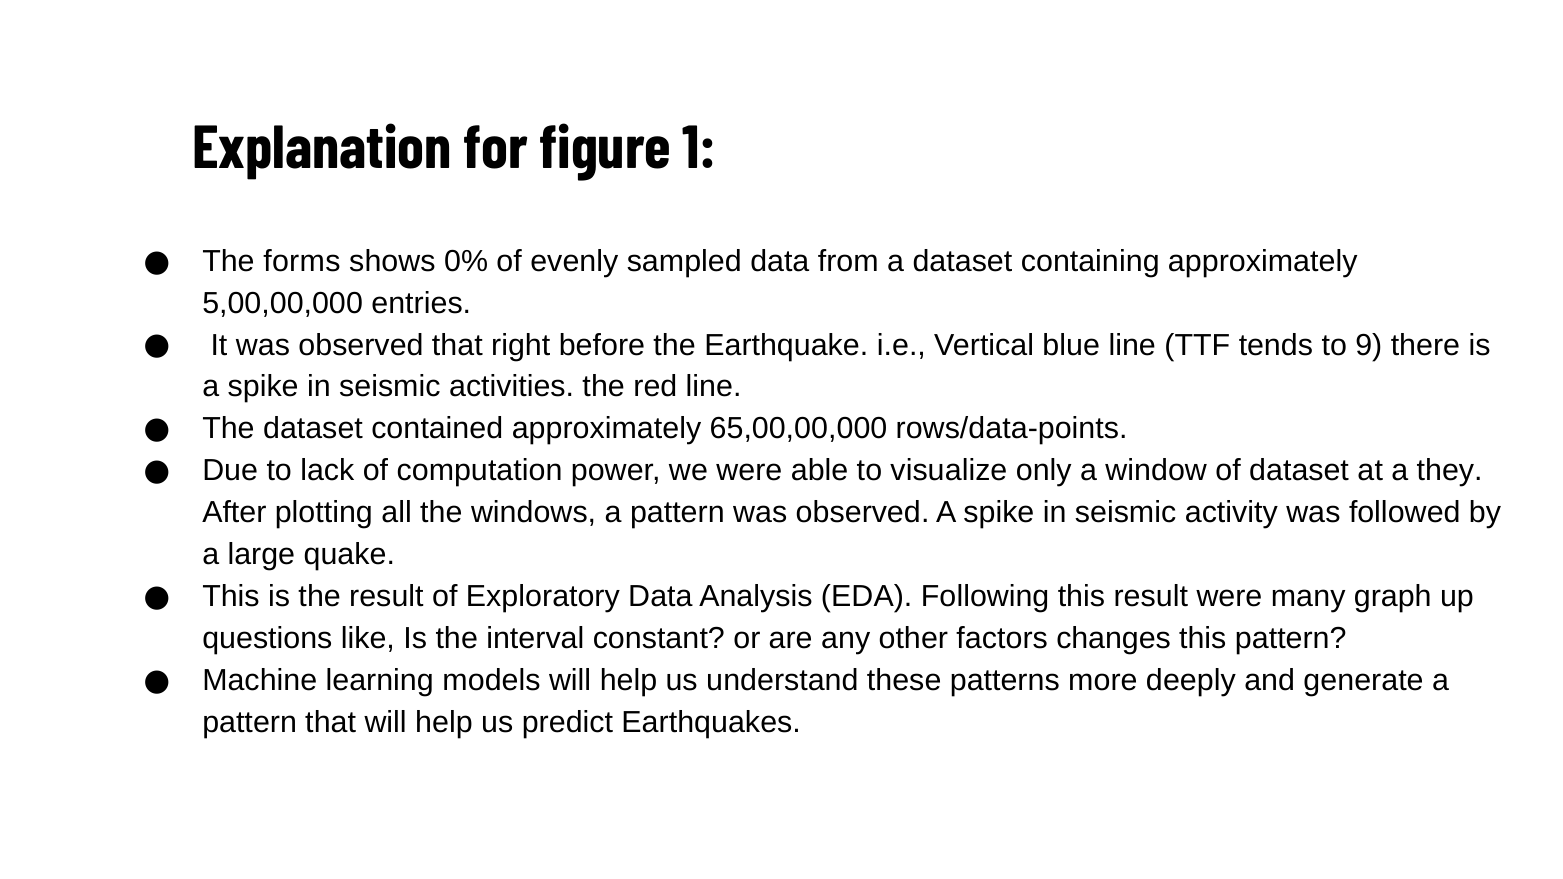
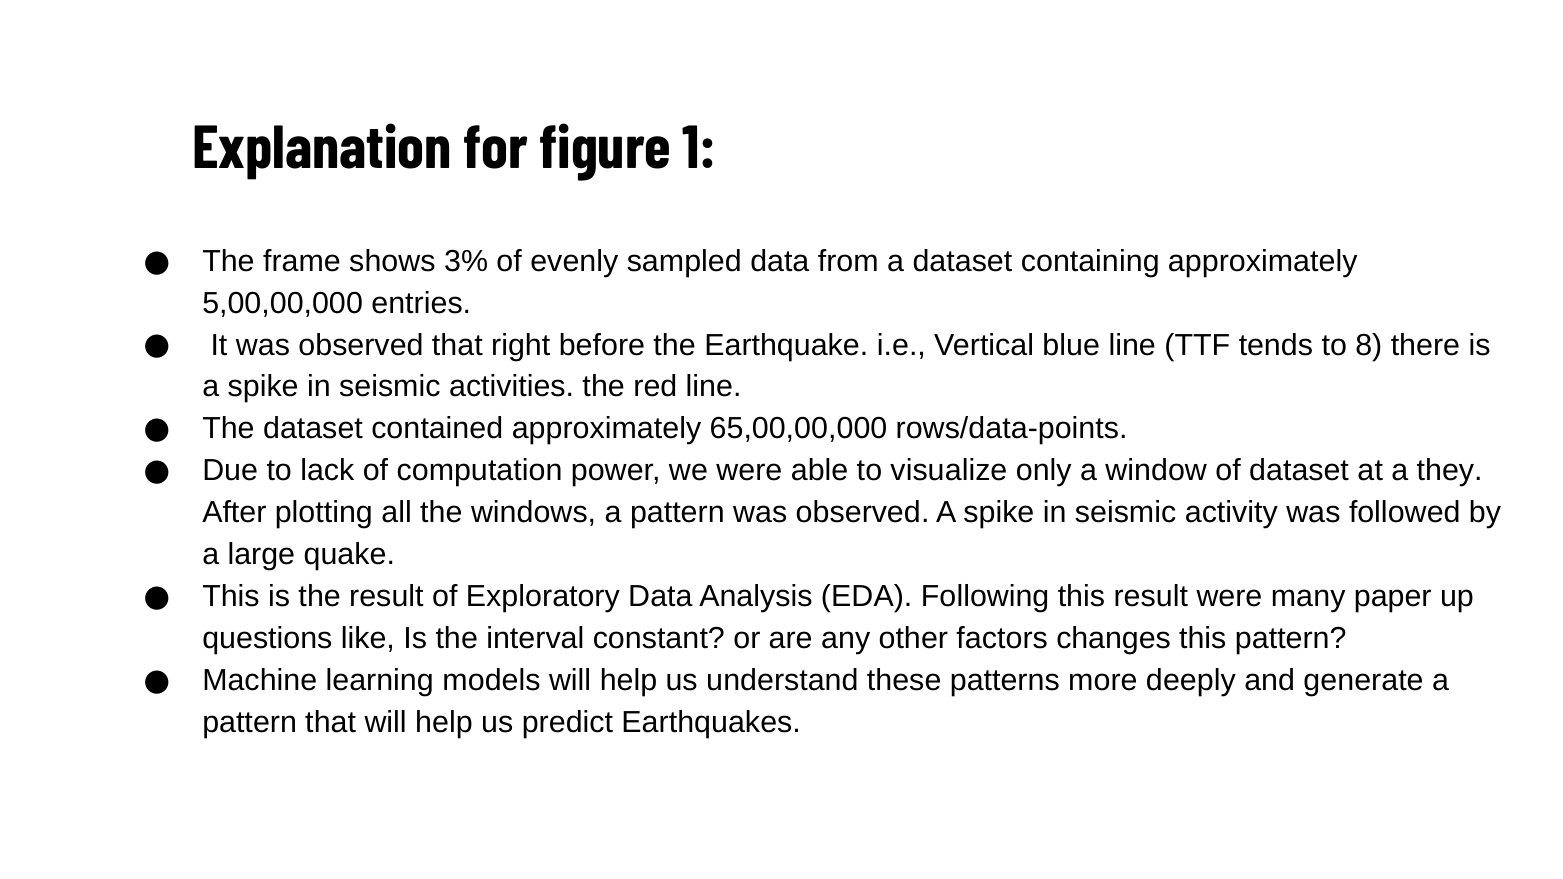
forms: forms -> frame (302, 261)
0%: 0% -> 3% (466, 261)
9: 9 -> 8 (1369, 345)
graph: graph -> paper (1393, 597)
